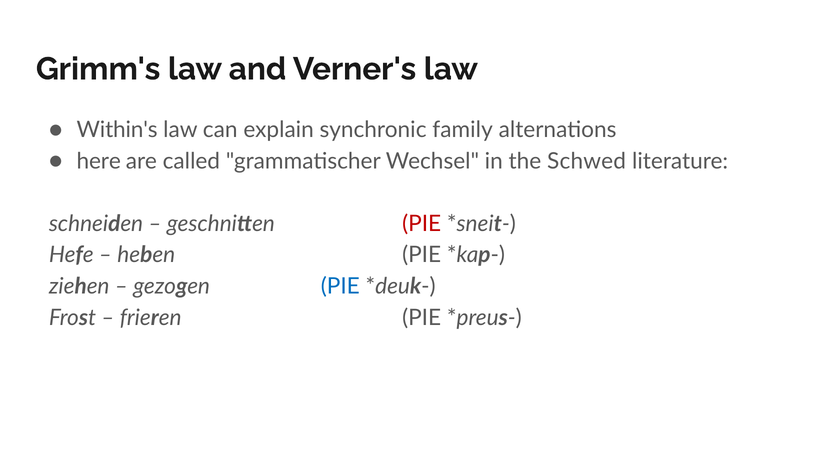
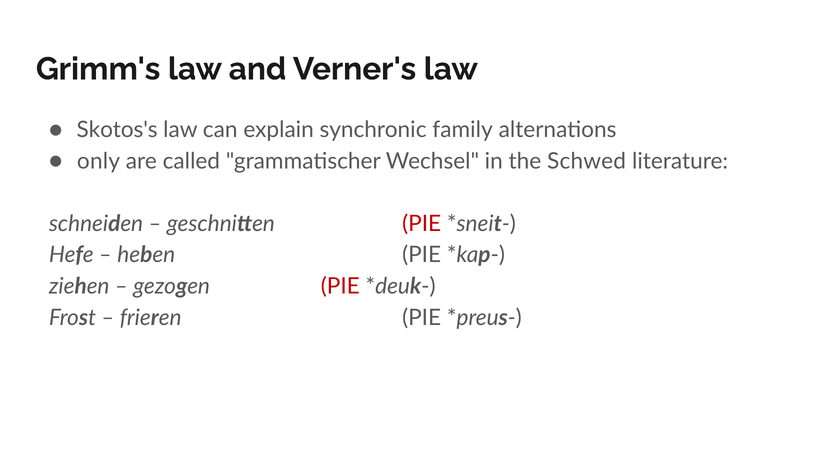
Within's: Within's -> Skotos's (117, 130)
here: here -> only (99, 161)
PIE colour: blue -> red (340, 286)
